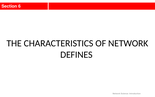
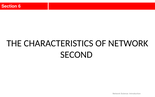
DEFINES: DEFINES -> SECOND (76, 55)
